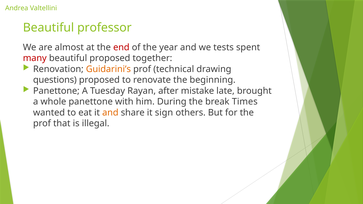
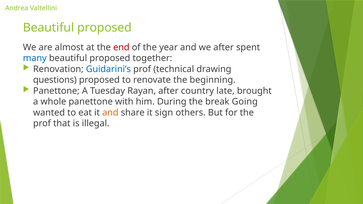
professor: professor -> proposed (104, 28)
we tests: tests -> after (224, 47)
many colour: red -> blue (35, 58)
Guidarini’s colour: orange -> blue (108, 69)
mistake: mistake -> country (197, 91)
Times: Times -> Going (245, 102)
